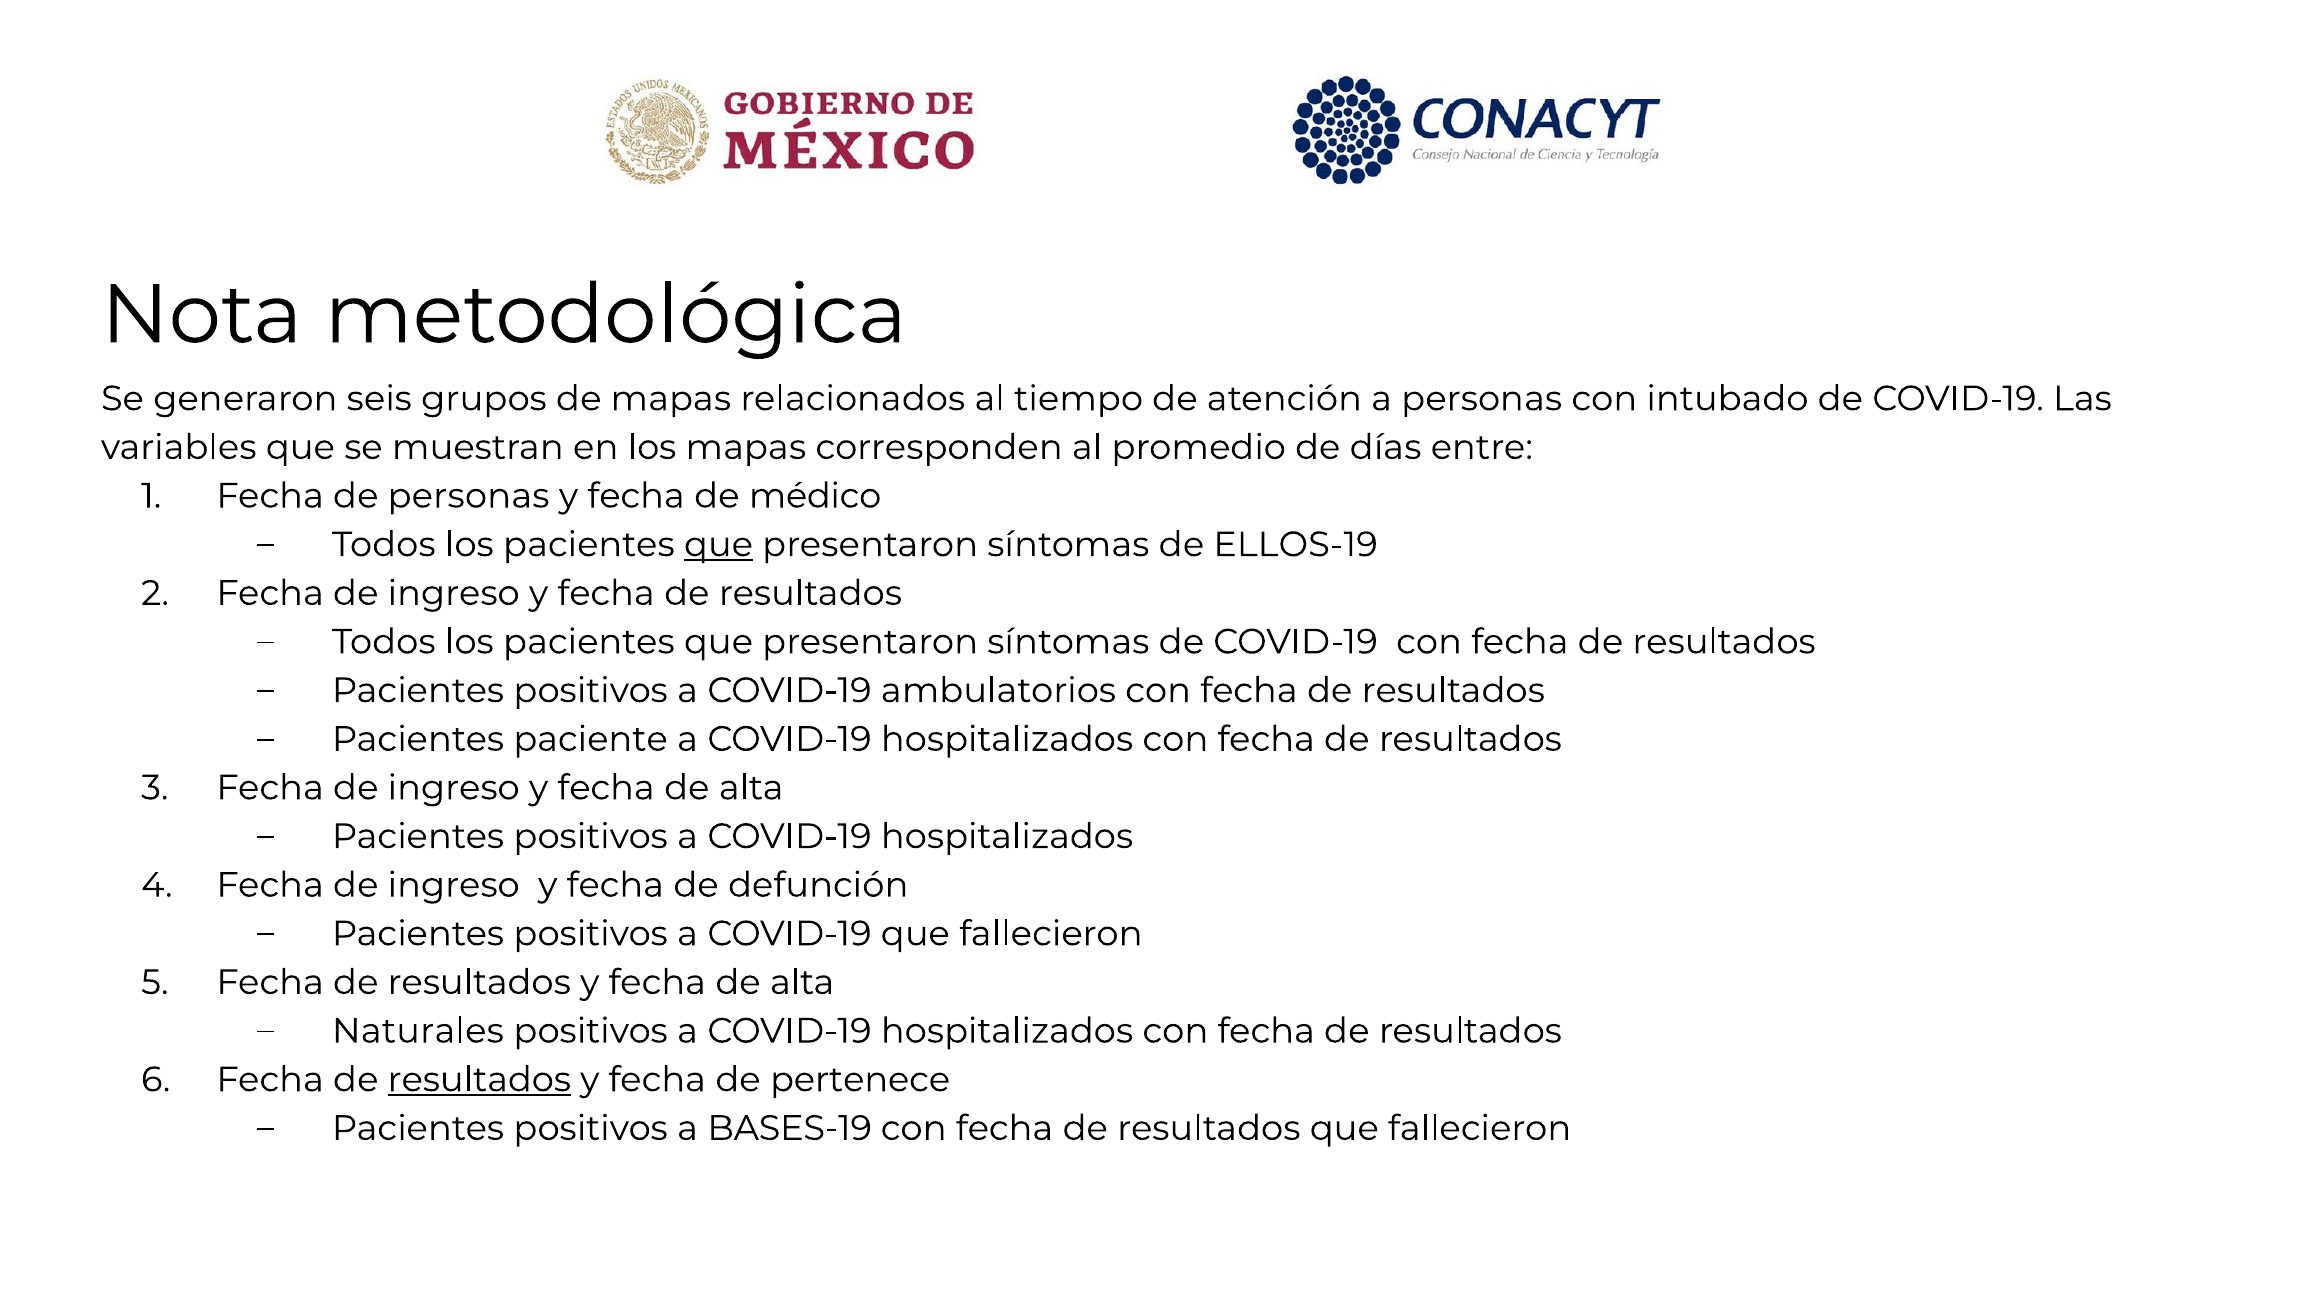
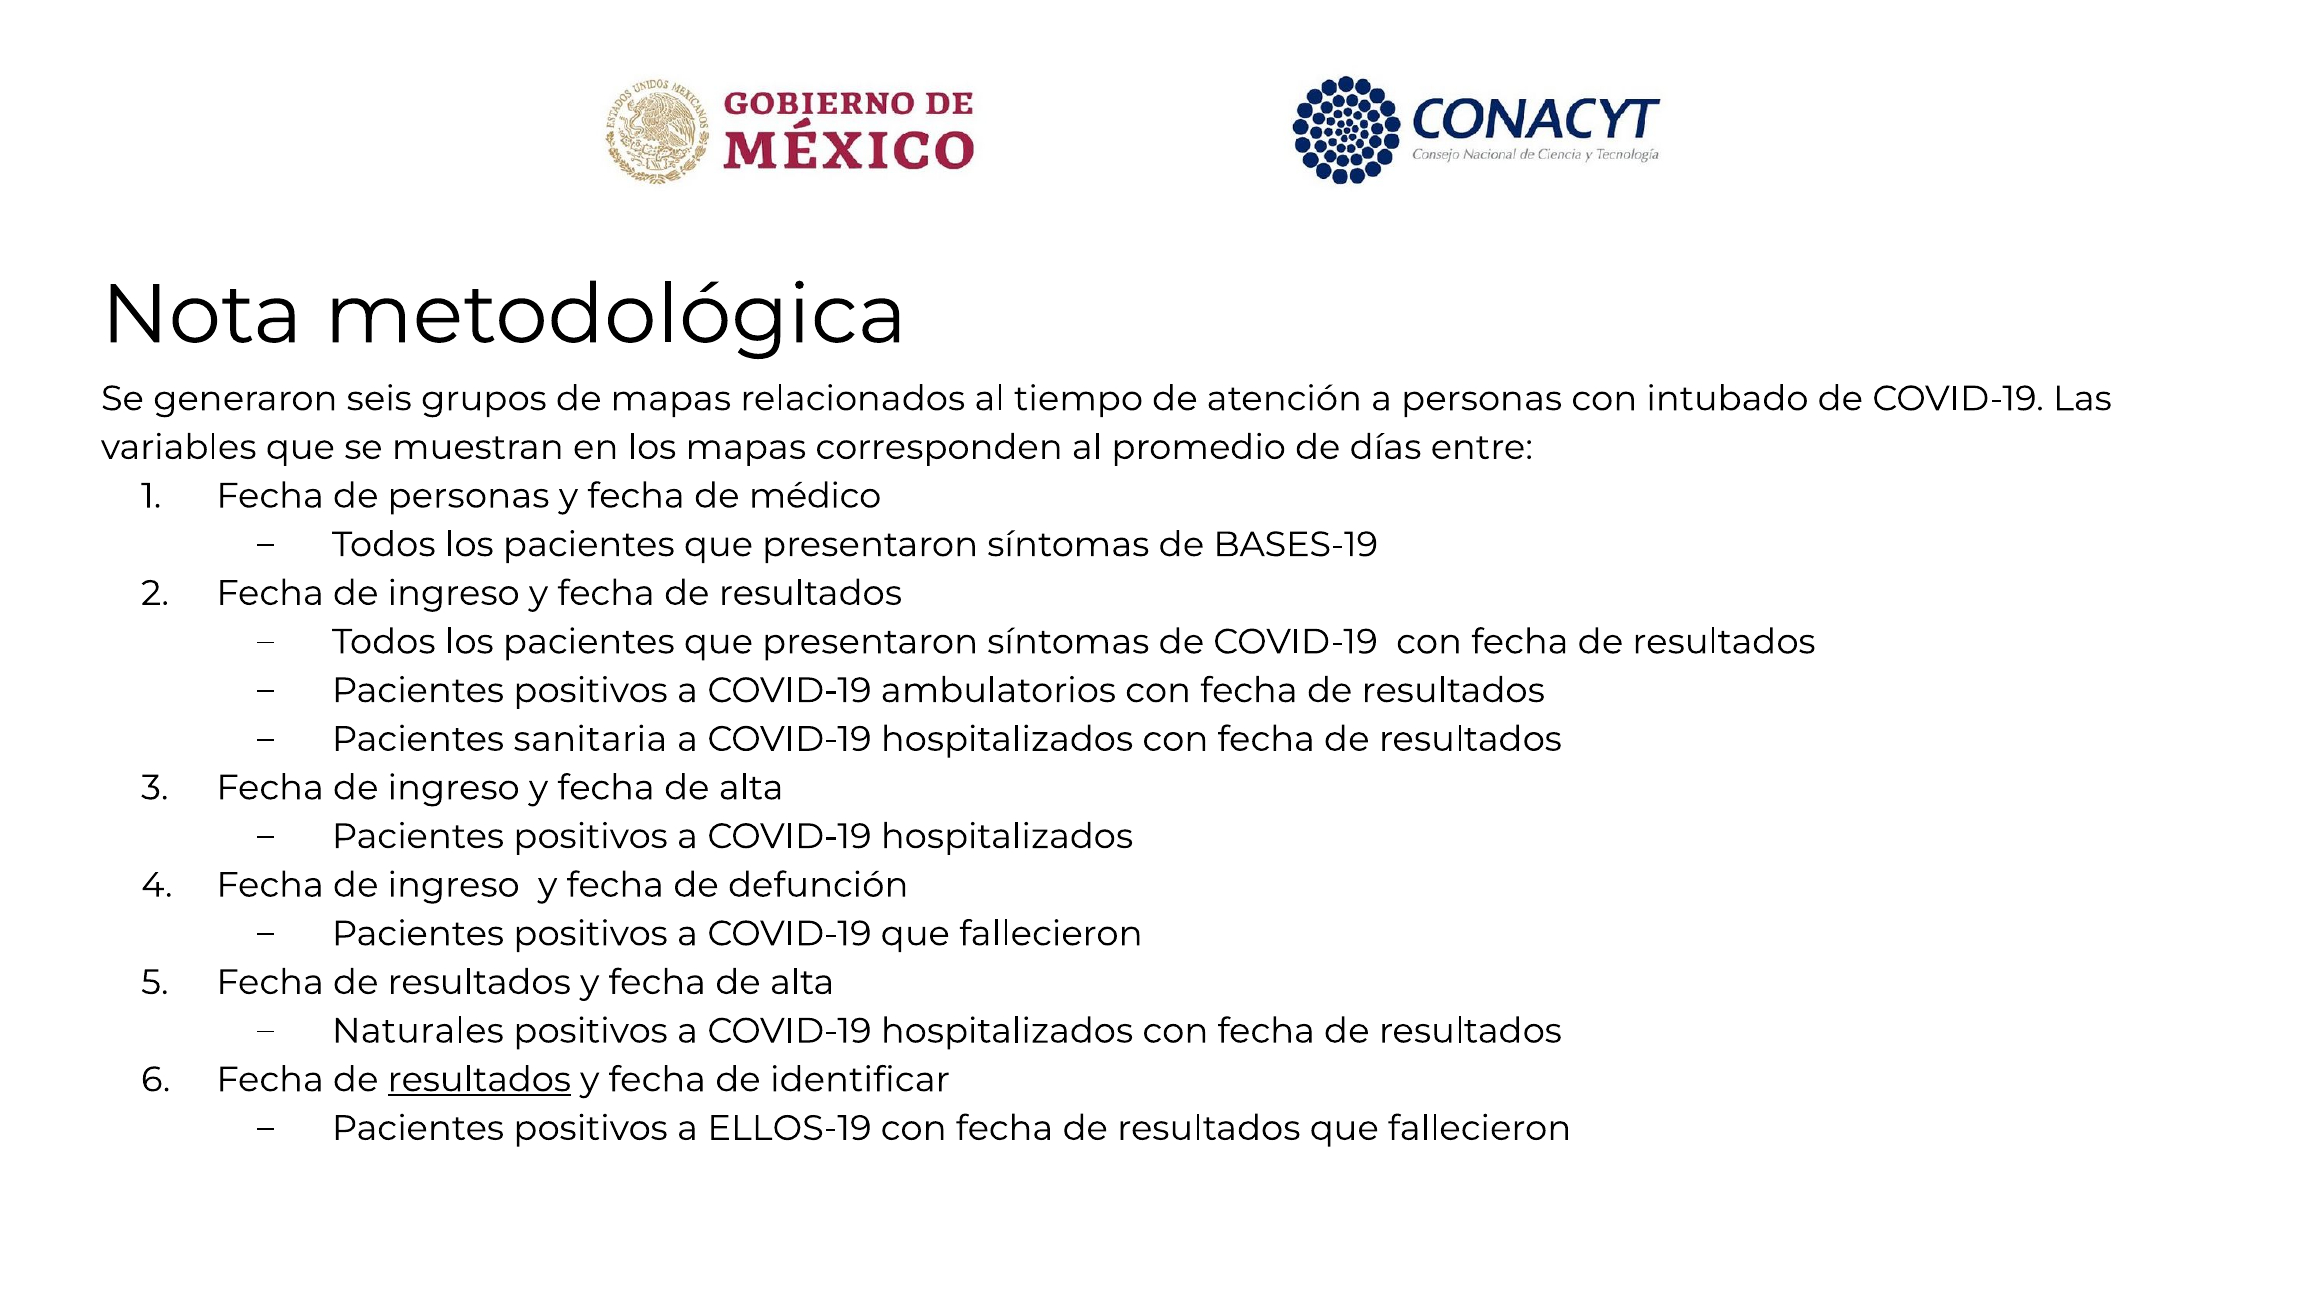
que underline: present -> none (719, 545)
ELLOS-19: ELLOS-19 -> BASES-19 (1296, 545)
paciente: paciente -> sanitaria (590, 739)
pertenece: pertenece -> identificar (860, 1080)
BASES-19: BASES-19 -> ELLOS-19 (789, 1128)
